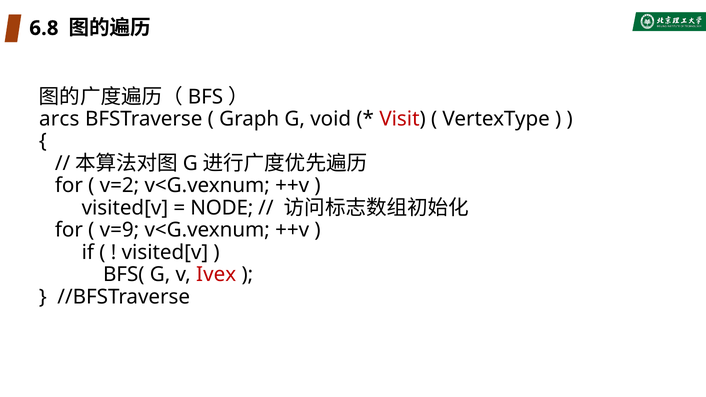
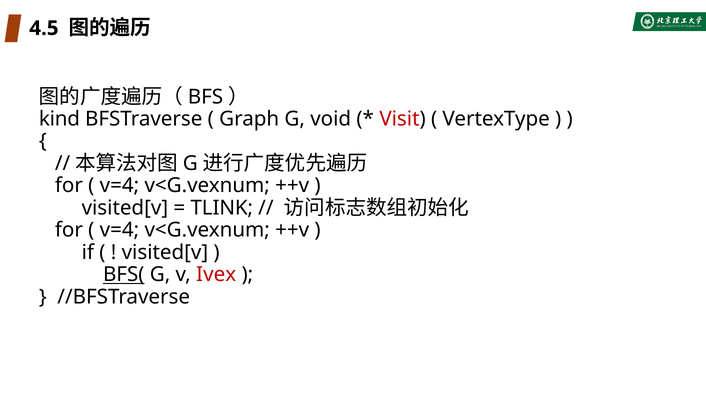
6.8: 6.8 -> 4.5 (44, 28)
arcs: arcs -> kind (59, 119)
v=2: v=2 -> v=4 (119, 186)
NODE: NODE -> TLINK (222, 208)
v=9: v=9 -> v=4 (119, 230)
BFS( underline: none -> present (124, 275)
